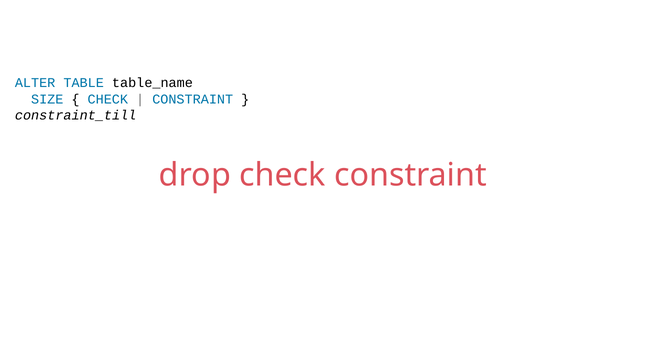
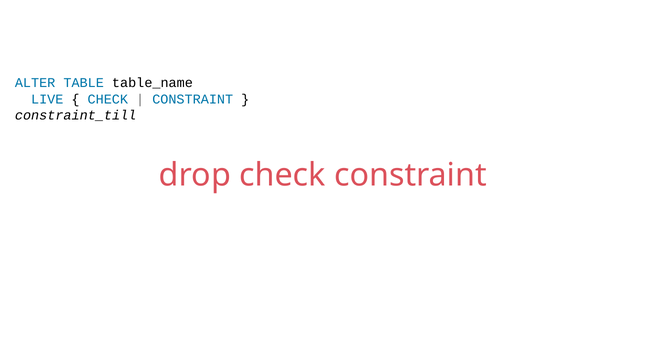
SIZE: SIZE -> LIVE (47, 99)
